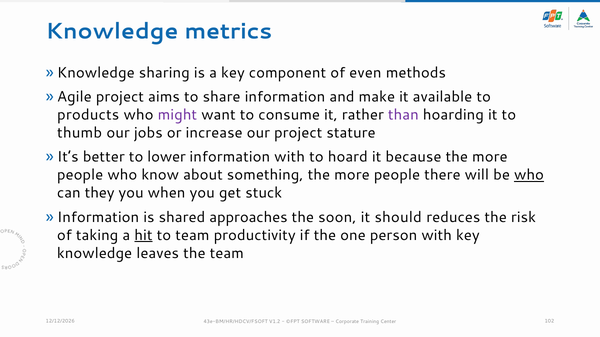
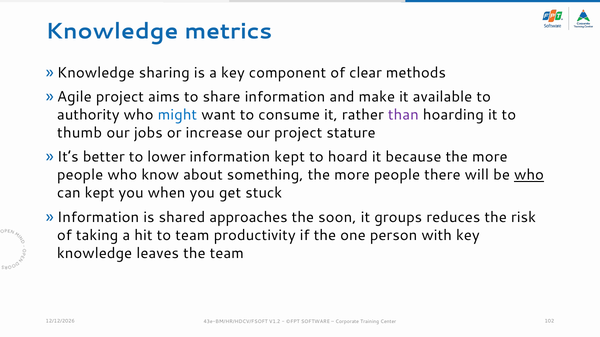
even: even -> clear (366, 73)
products: products -> authority (88, 115)
might colour: purple -> blue (177, 115)
information with: with -> kept (290, 157)
can they: they -> kept (100, 193)
should: should -> groups (398, 218)
hit underline: present -> none (143, 236)
